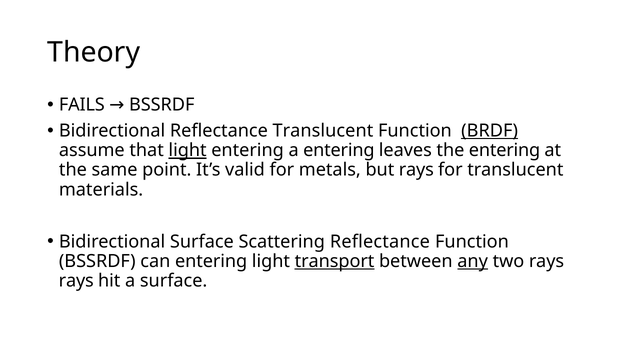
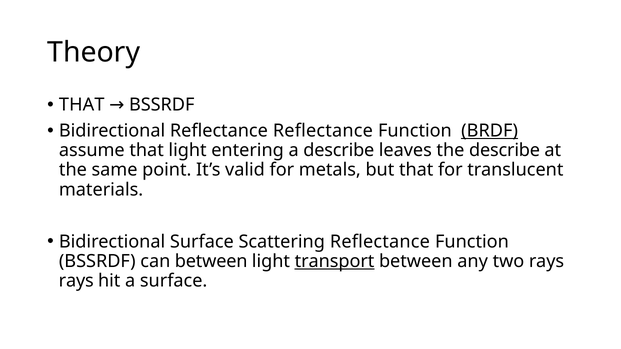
FAILS: FAILS -> THAT (82, 105)
Reflectance Translucent: Translucent -> Reflectance (323, 131)
light underline: present -> none (188, 151)
a entering: entering -> describe (339, 151)
the entering: entering -> describe (505, 151)
but rays: rays -> that (416, 170)
can entering: entering -> between (211, 261)
any underline: present -> none (473, 261)
